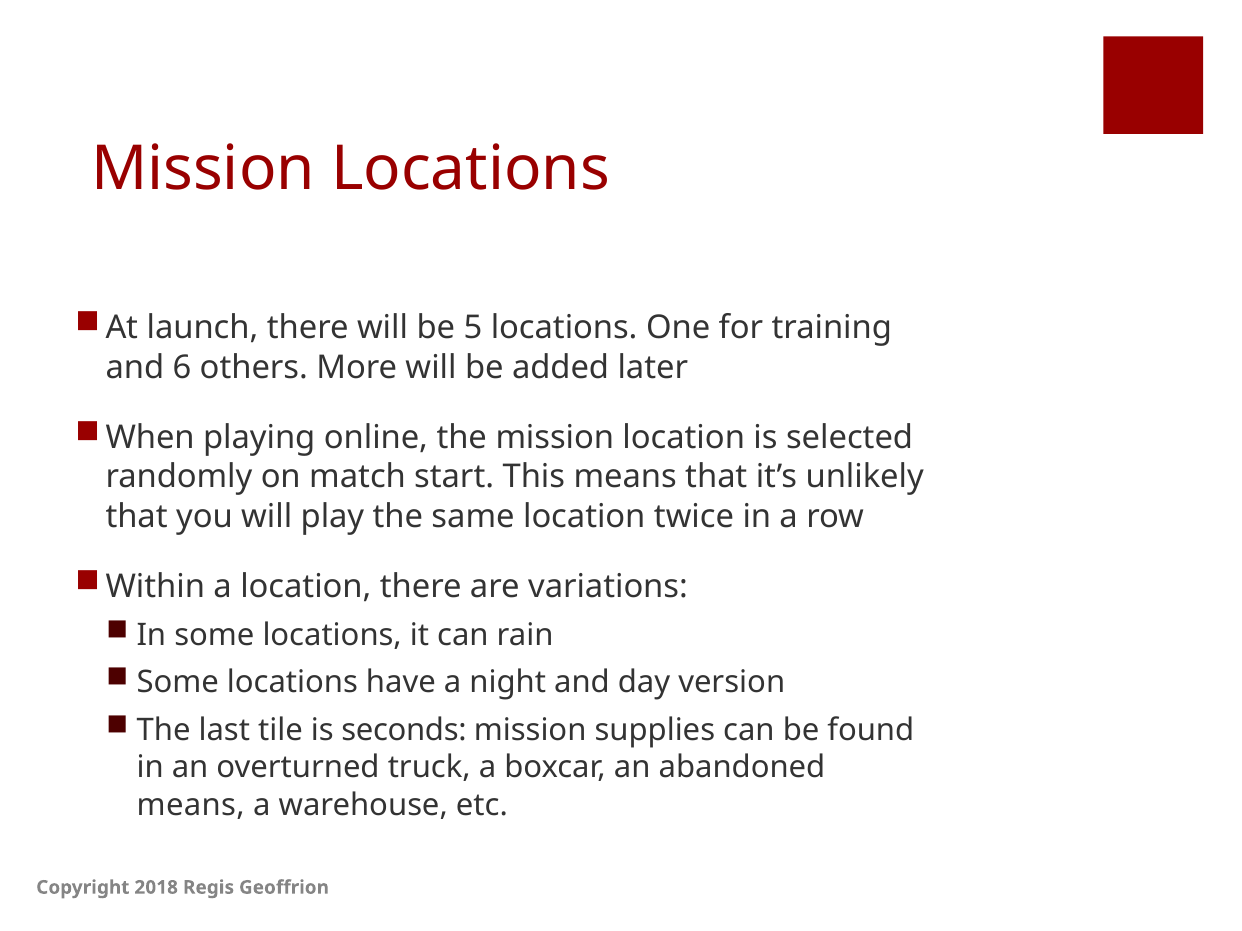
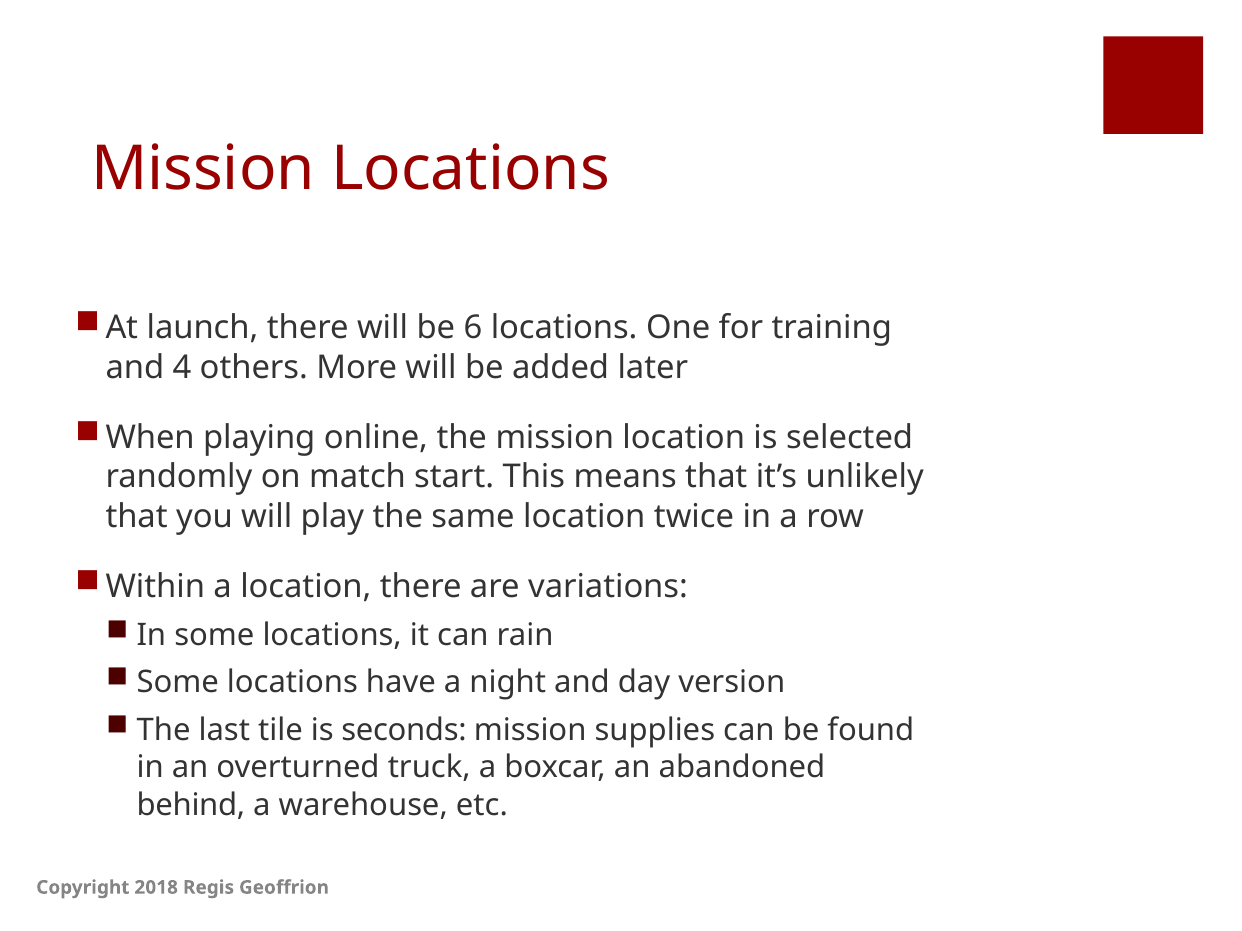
5: 5 -> 6 (473, 328)
6: 6 -> 4 (182, 368)
means: means -> behind (191, 805)
